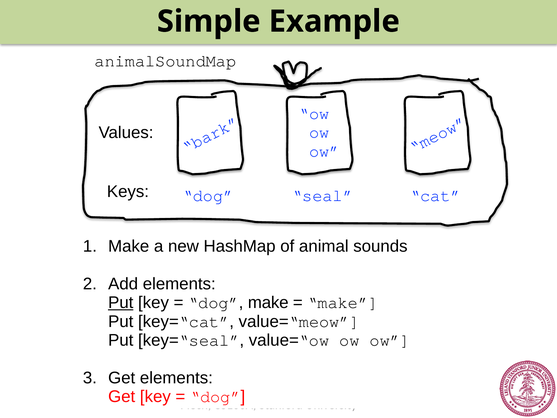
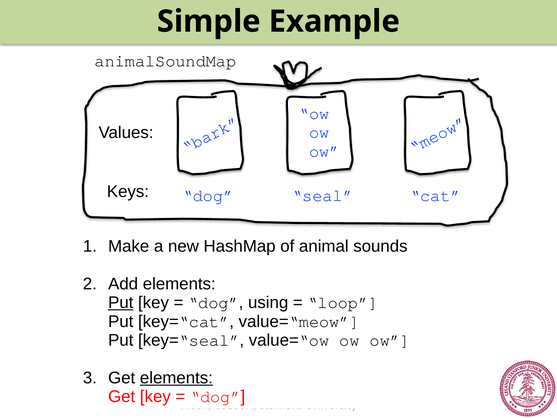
dog make: make -> using (268, 302)
make: make -> loop (343, 302)
elements underline: none -> present (176, 378)
